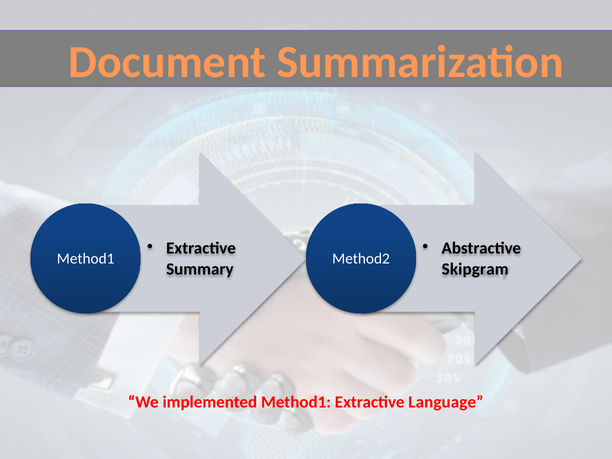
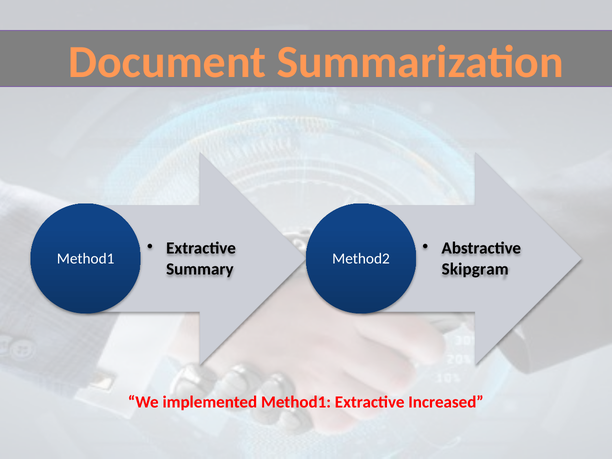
Language: Language -> Increased (446, 402)
